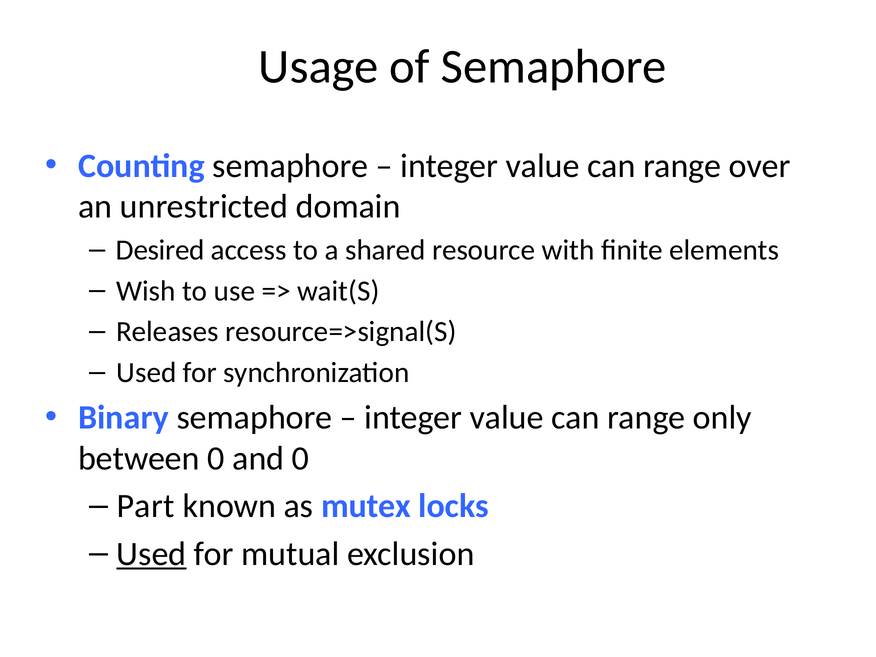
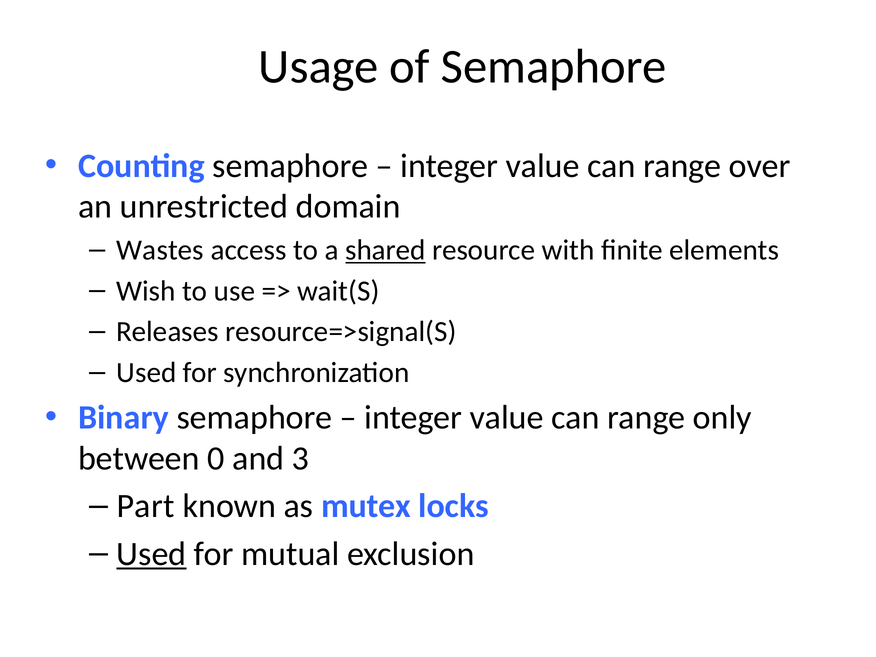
Desired: Desired -> Wastes (160, 250)
shared underline: none -> present (385, 250)
and 0: 0 -> 3 (301, 459)
